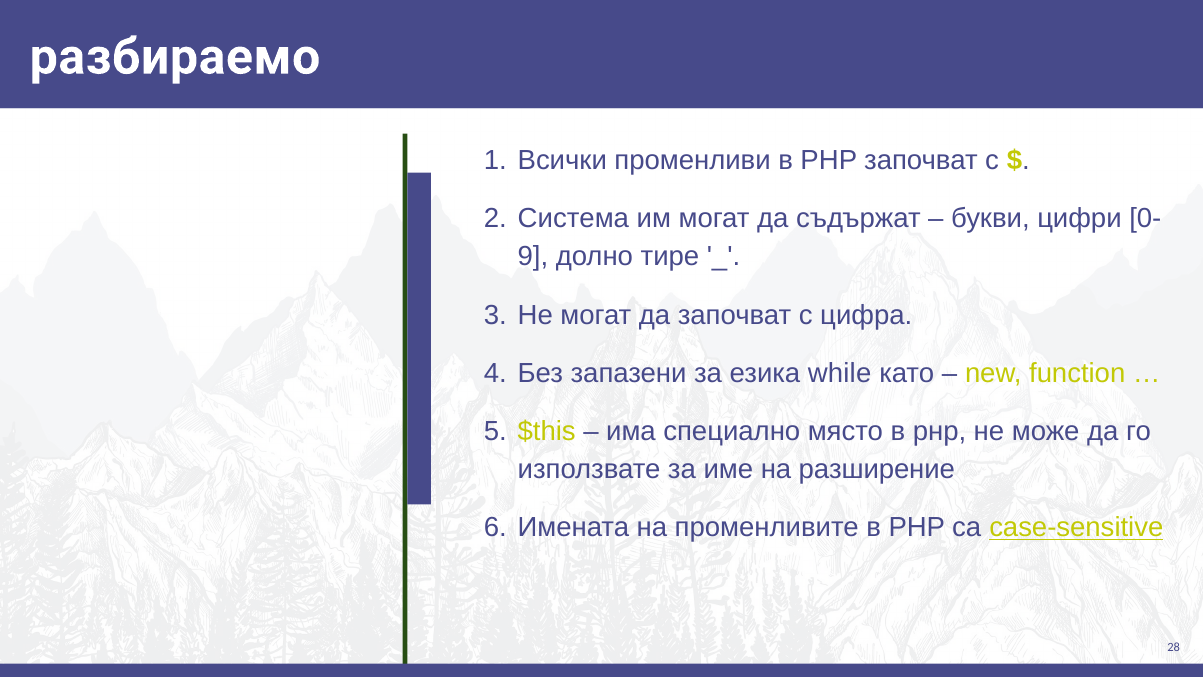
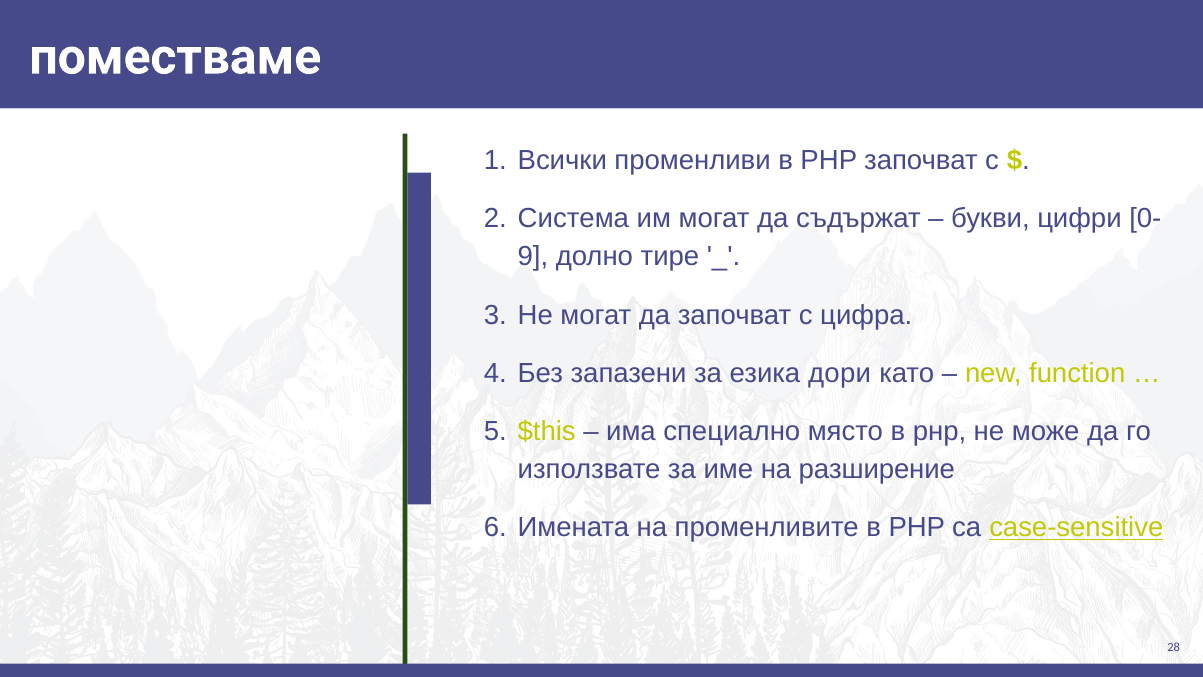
разбираемо: разбираемо -> поместваме (175, 57)
while: while -> дори (840, 373)
